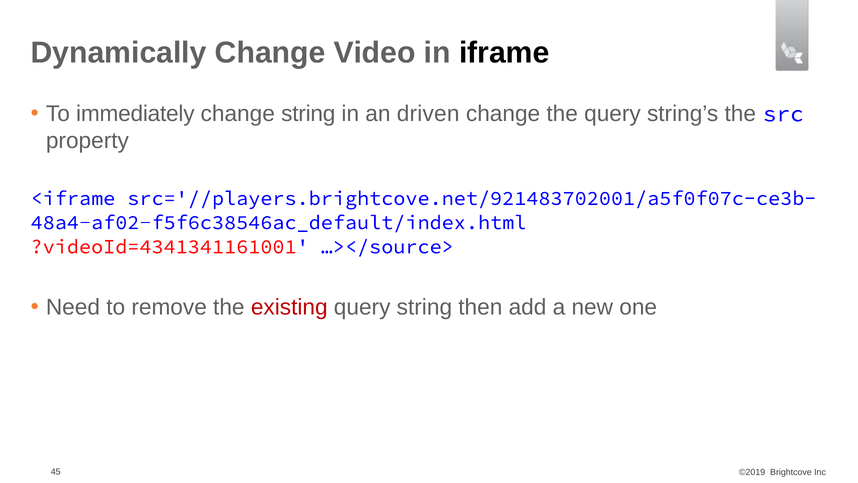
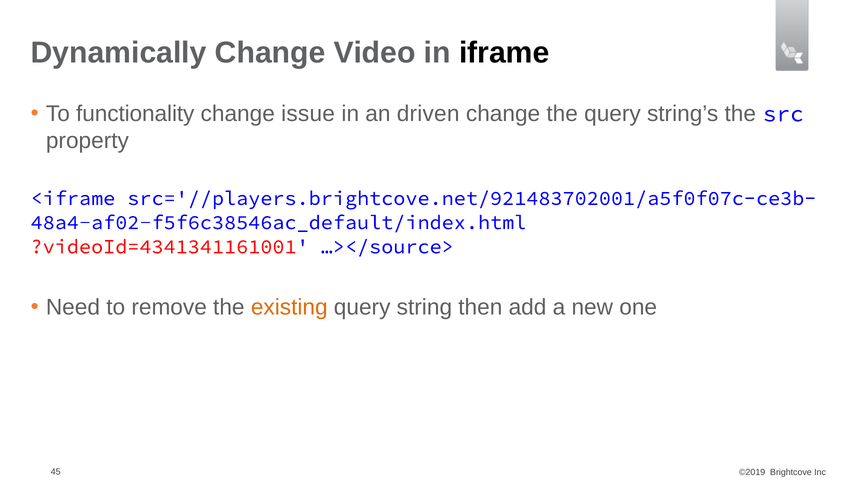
immediately: immediately -> functionality (135, 114)
change string: string -> issue (308, 114)
existing colour: red -> orange (289, 307)
